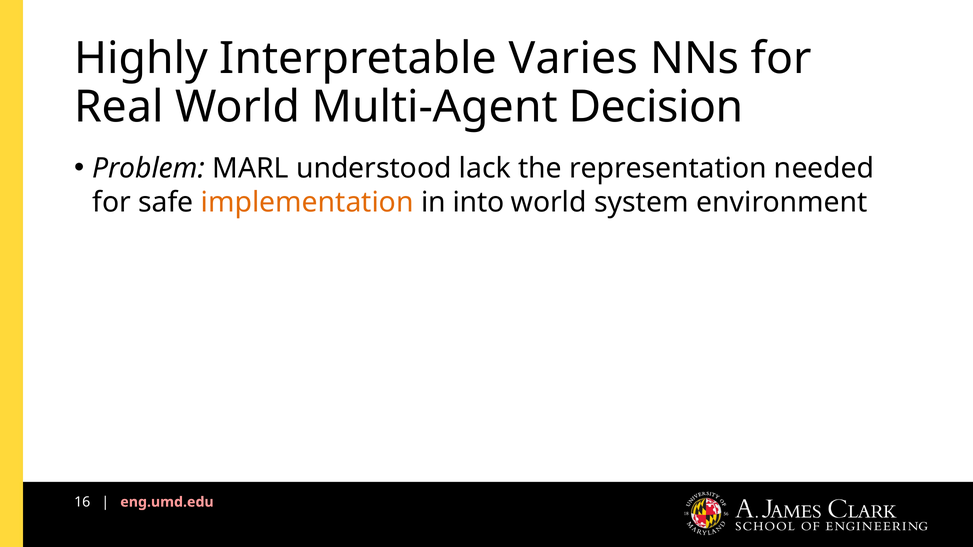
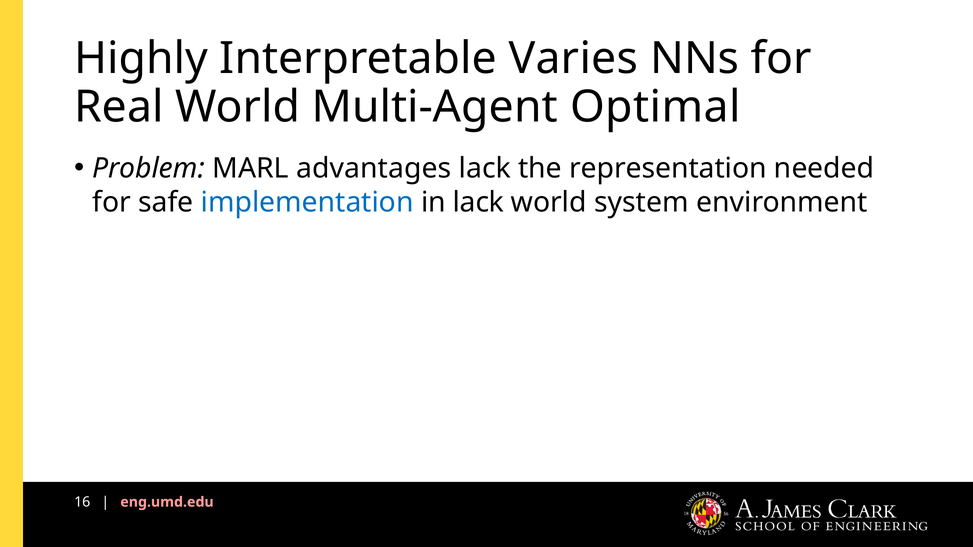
Decision: Decision -> Optimal (656, 107)
understood: understood -> advantages (374, 168)
implementation colour: orange -> blue (307, 202)
in into: into -> lack (478, 202)
